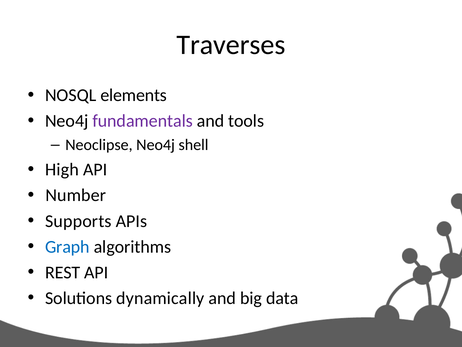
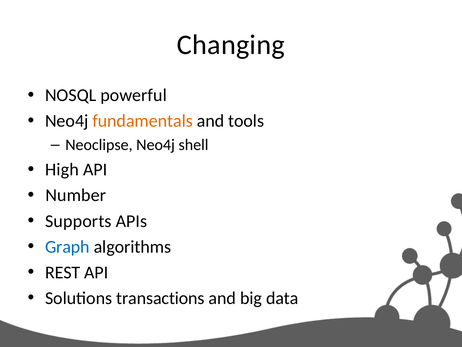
Traverses: Traverses -> Changing (231, 45)
elements: elements -> powerful (134, 95)
fundamentals colour: purple -> orange (143, 121)
dynamically: dynamically -> transactions (160, 298)
